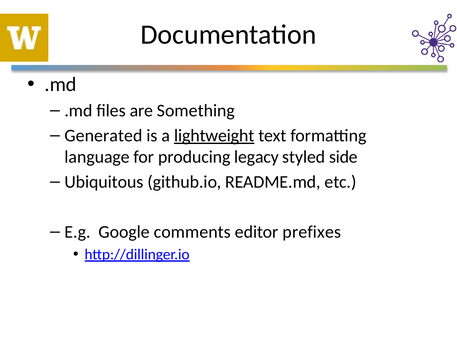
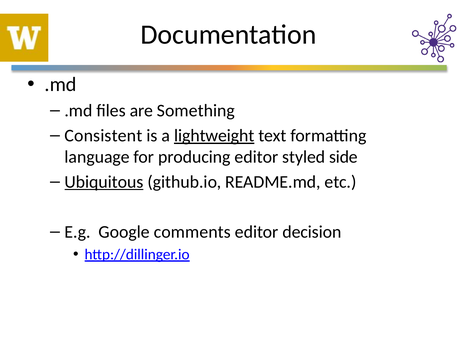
Generated: Generated -> Consistent (103, 136)
producing legacy: legacy -> editor (256, 157)
Ubiquitous underline: none -> present (104, 182)
prefixes: prefixes -> decision (312, 232)
